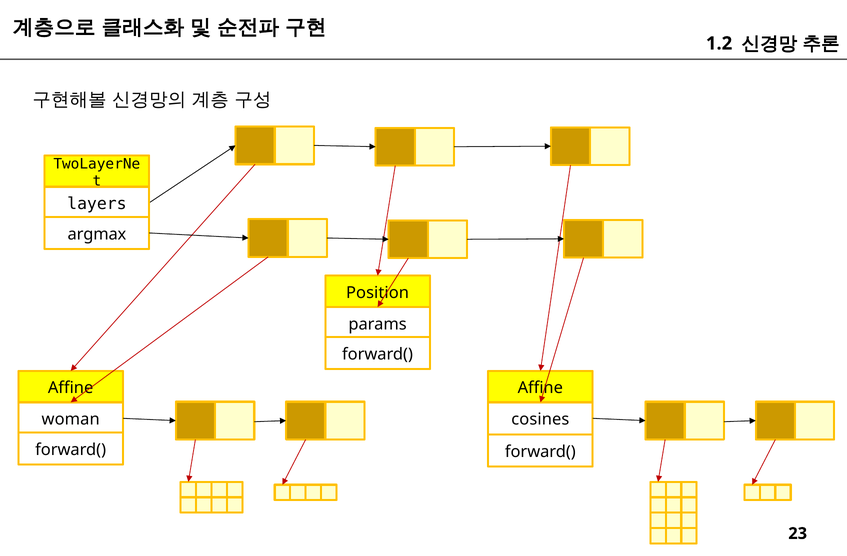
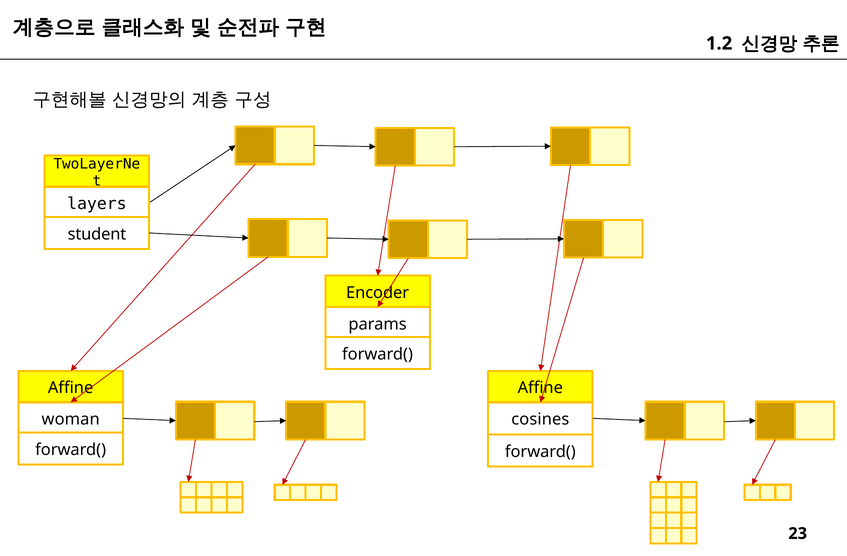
argmax: argmax -> student (97, 234)
Position: Position -> Encoder (378, 293)
